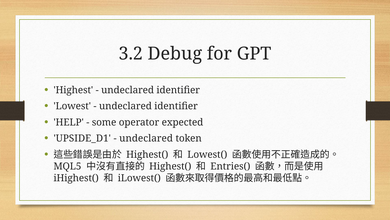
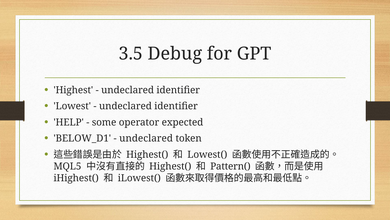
3.2: 3.2 -> 3.5 (131, 54)
UPSIDE_D1: UPSIDE_D1 -> BELOW_D1 (82, 138)
Entries(: Entries( -> Pattern( (230, 166)
